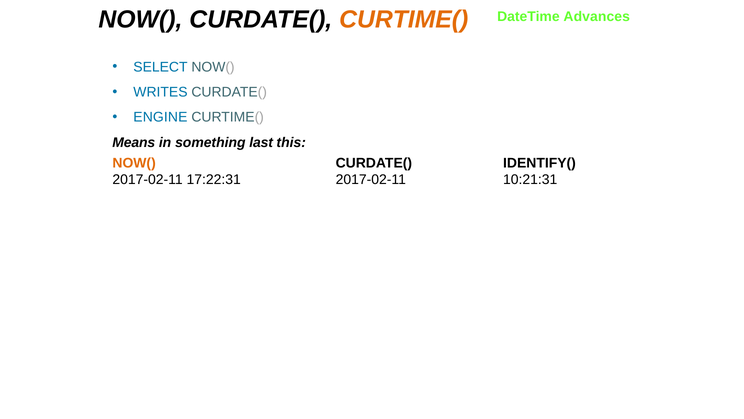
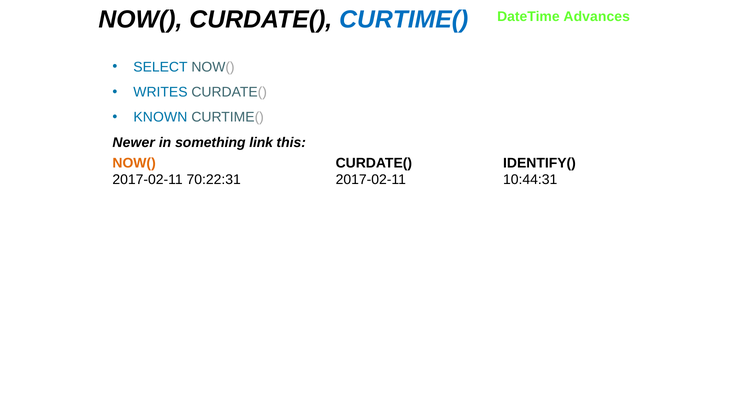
CURTIME( colour: orange -> blue (404, 19)
ENGINE: ENGINE -> KNOWN (160, 117)
Means: Means -> Newer (134, 142)
last: last -> link (261, 142)
17:22:31: 17:22:31 -> 70:22:31 (214, 180)
10:21:31: 10:21:31 -> 10:44:31 (530, 180)
